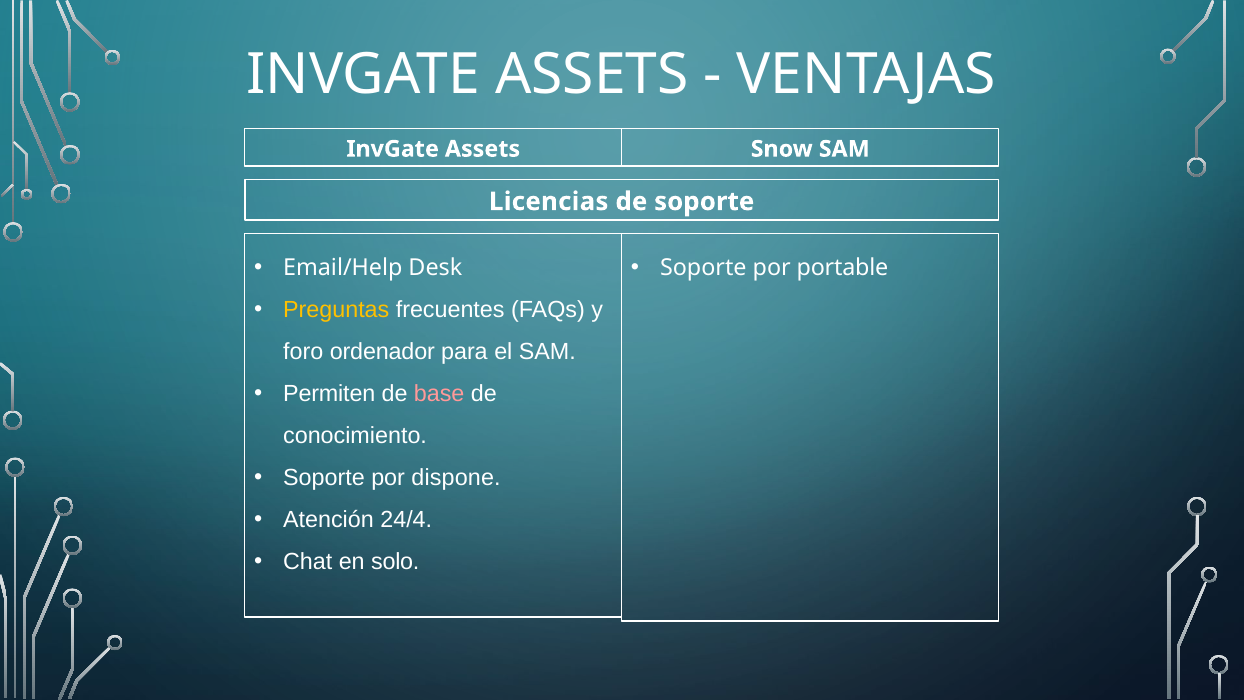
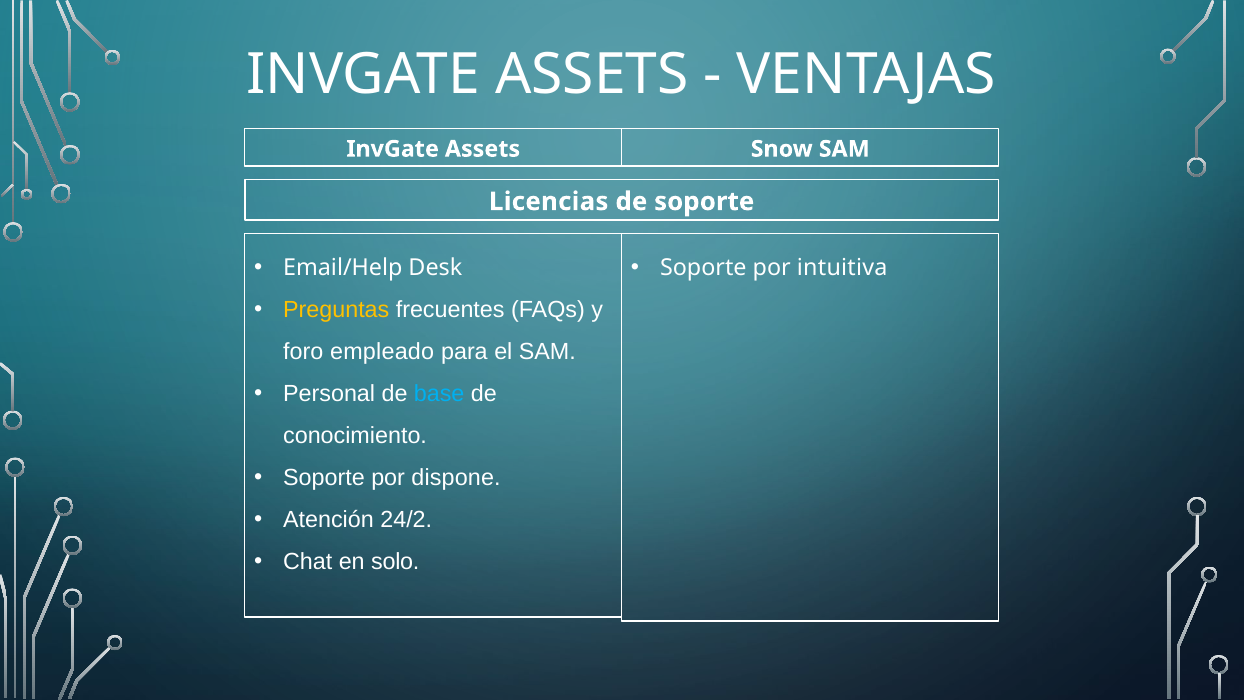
portable: portable -> intuitiva (842, 268)
ordenador: ordenador -> empleado (382, 352)
Permiten: Permiten -> Personal (329, 394)
base colour: pink -> light blue (439, 394)
24/4: 24/4 -> 24/2 (406, 520)
